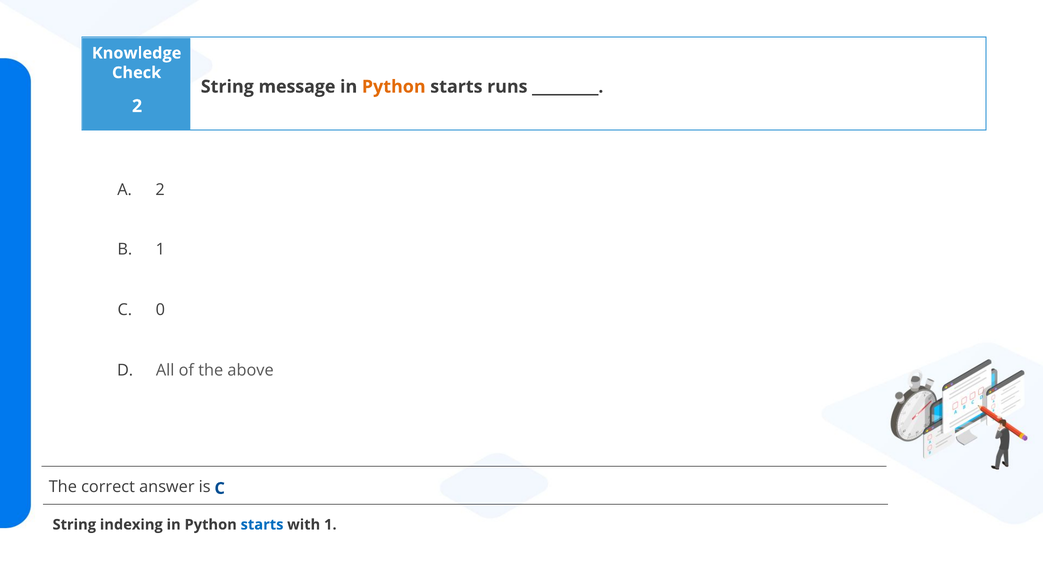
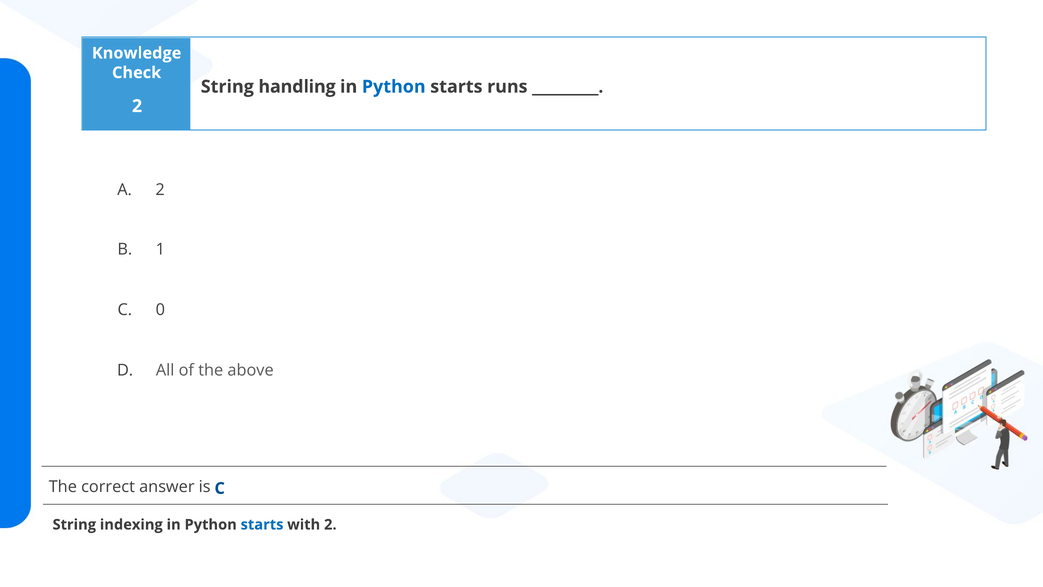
message: message -> handling (297, 87)
Python colour: orange -> blue (394, 87)
with 1: 1 -> 2 (330, 524)
